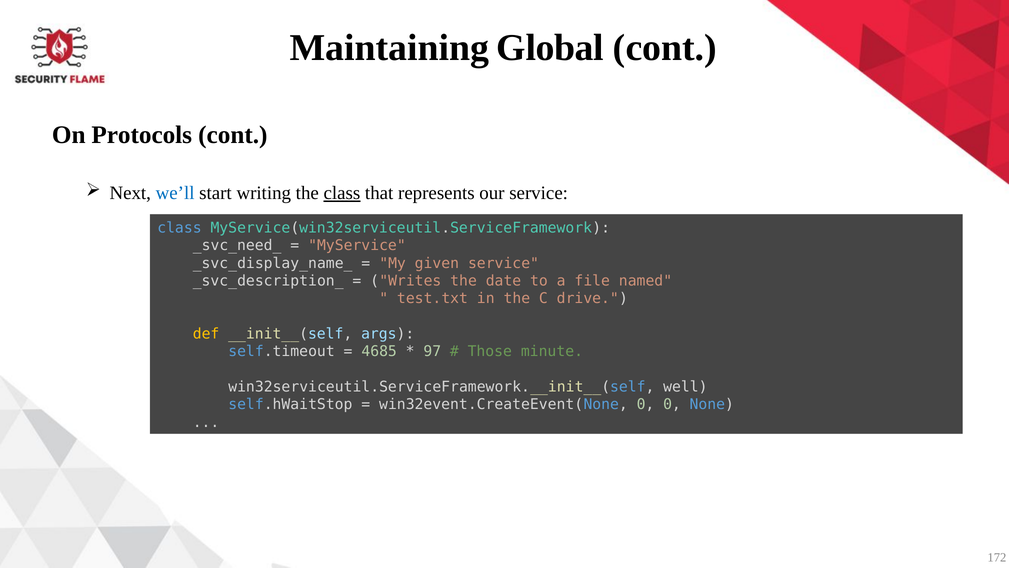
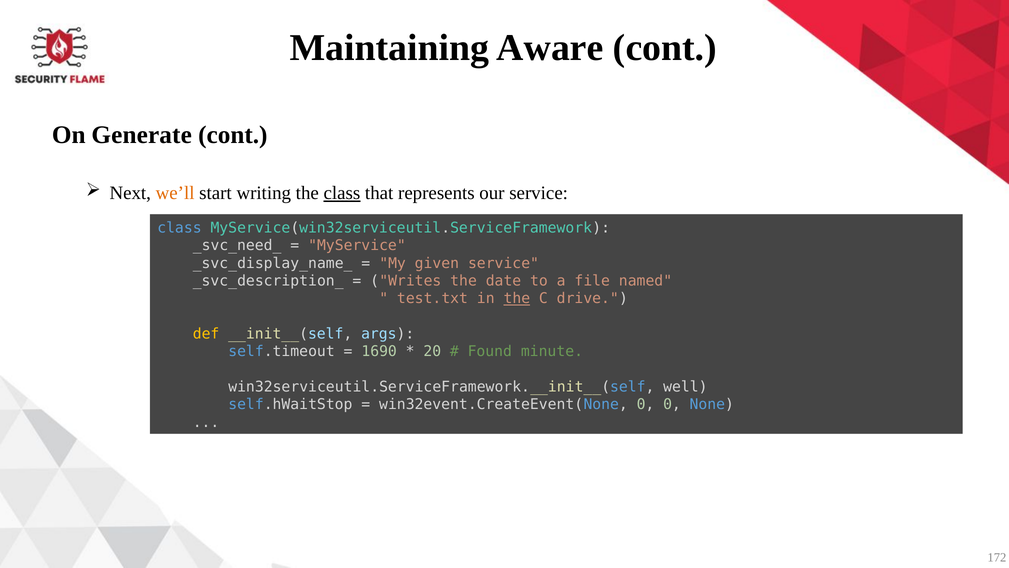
Global: Global -> Aware (550, 48)
Protocols: Protocols -> Generate (142, 135)
we’ll colour: blue -> orange (175, 193)
the underline: none -> present (517, 298)
4685: 4685 -> 1690 (379, 351)
97: 97 -> 20 (432, 351)
Those: Those -> Found (490, 351)
